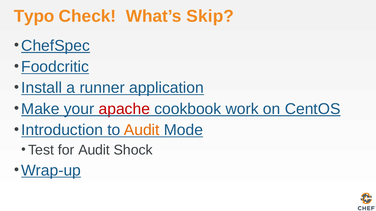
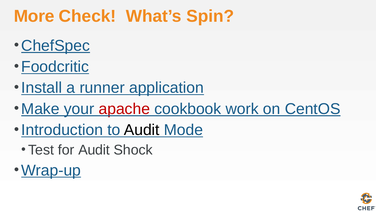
Typo: Typo -> More (34, 16)
Skip: Skip -> Spin (210, 16)
Audit colour: orange -> black (142, 130)
